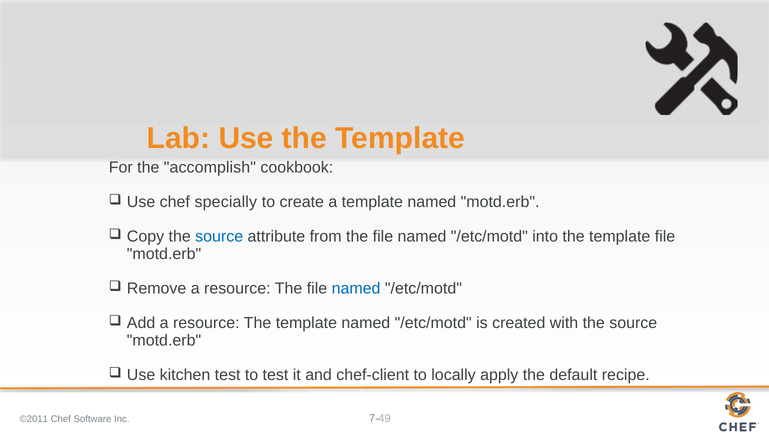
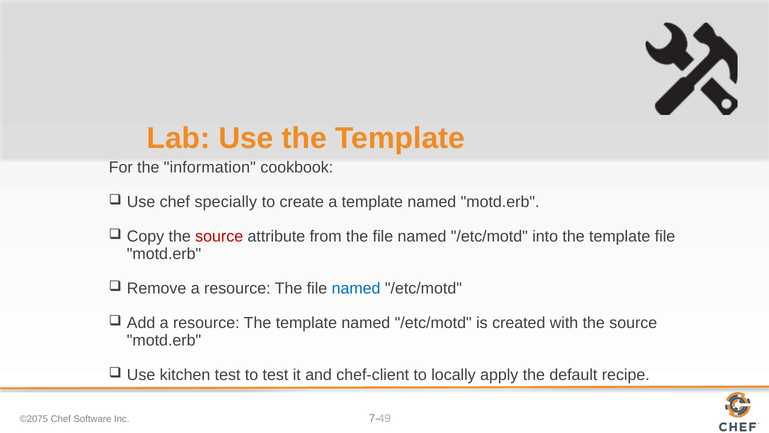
accomplish: accomplish -> information (210, 167)
source colour: blue -> red (219, 236)
©2011: ©2011 -> ©2075 (34, 419)
